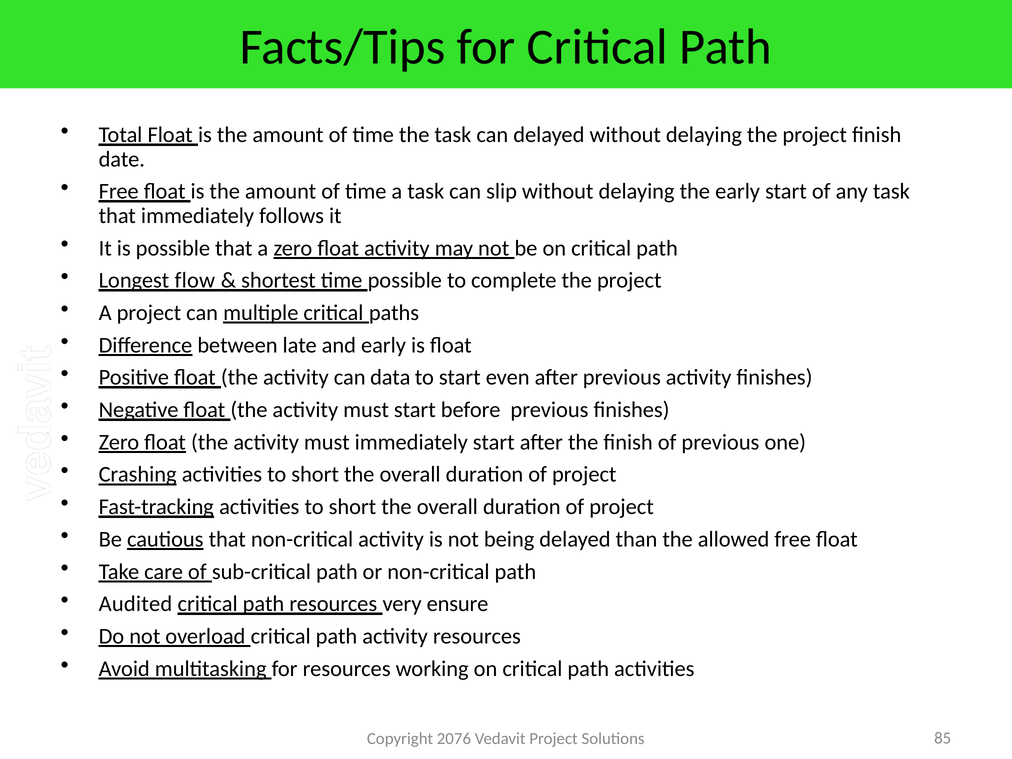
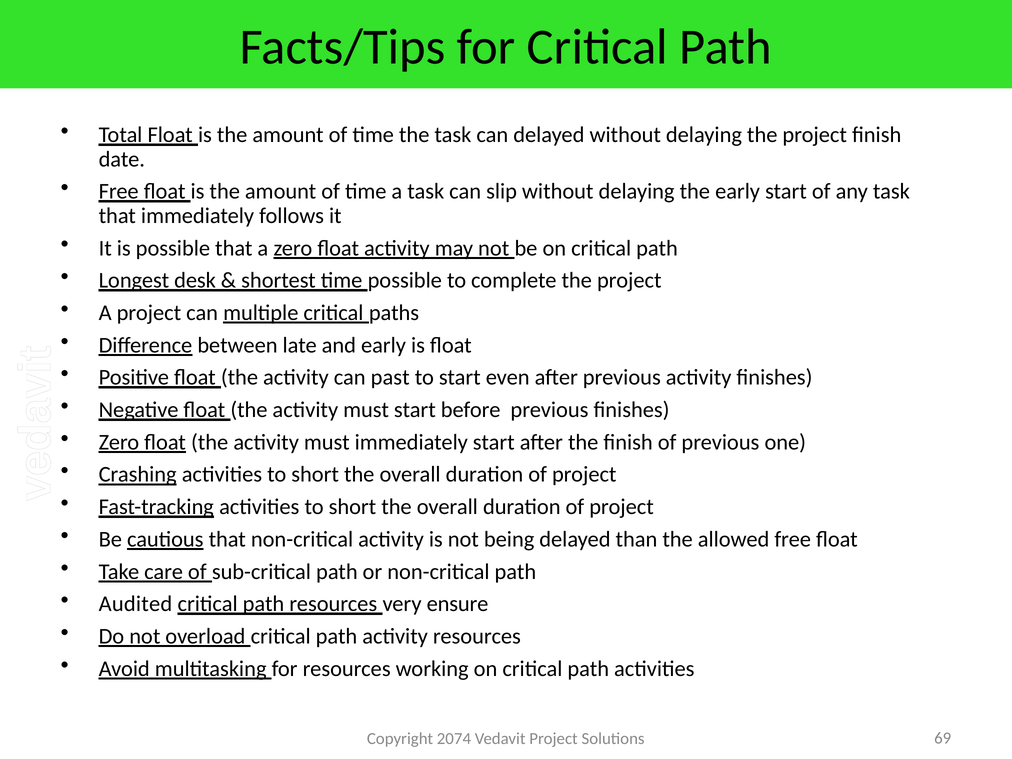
flow: flow -> desk (195, 280)
data: data -> past (390, 378)
2076: 2076 -> 2074 (454, 738)
85: 85 -> 69 (943, 738)
